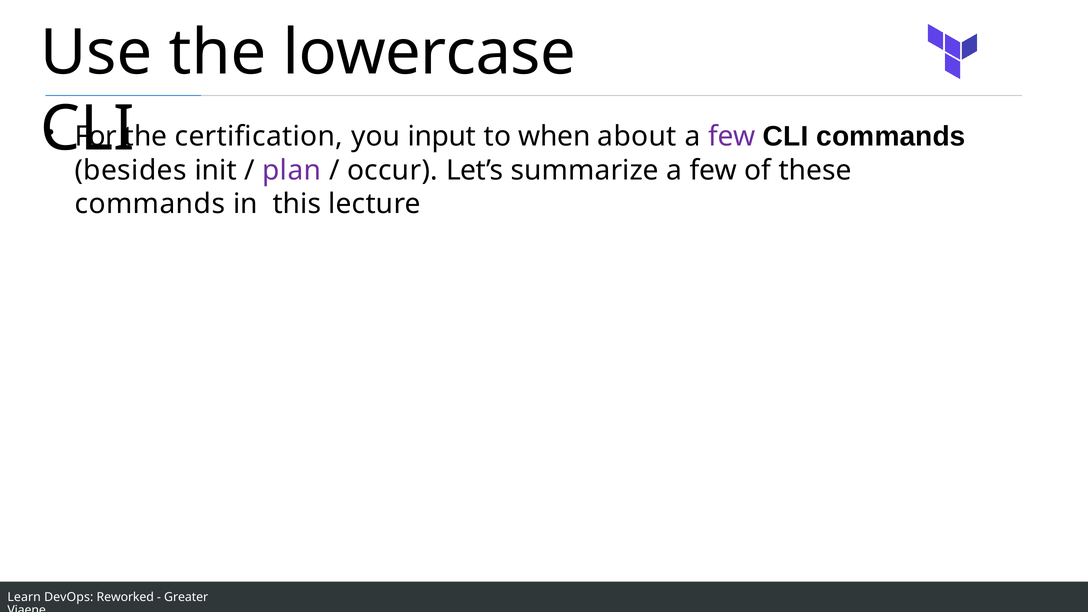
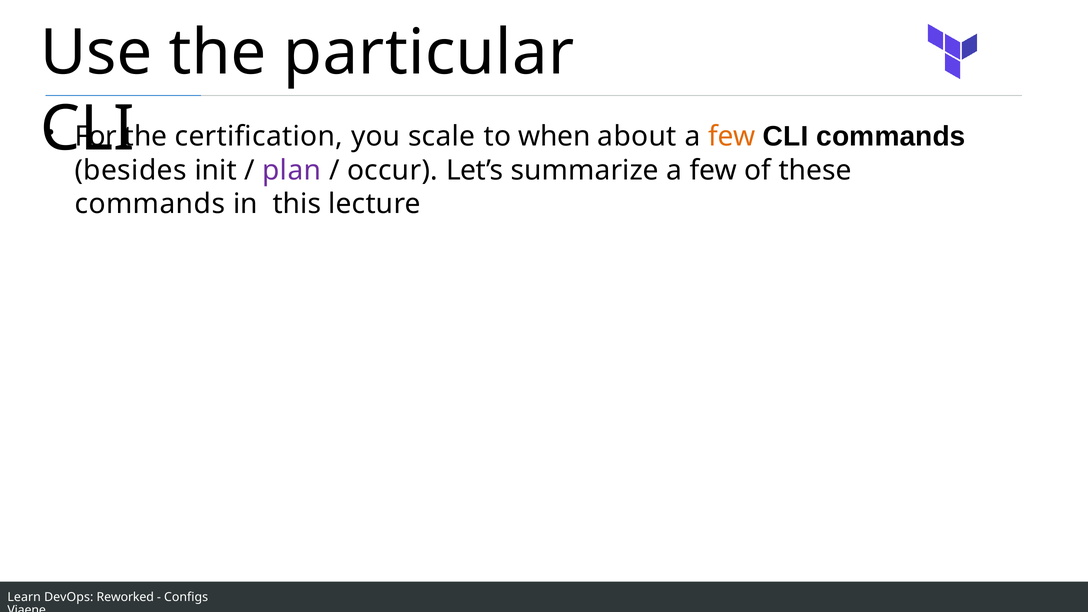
lowercase: lowercase -> particular (429, 53)
input: input -> scale (442, 136)
few colour: purple -> orange (732, 136)
Greater: Greater -> Configs (186, 597)
